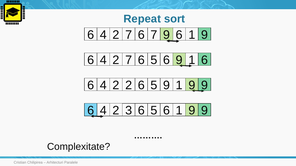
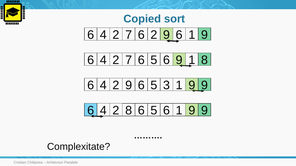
Repeat: Repeat -> Copied (142, 19)
6 7: 7 -> 2 (154, 35)
1 6: 6 -> 8 (204, 60)
4 2 2: 2 -> 9 (129, 85)
5 9: 9 -> 3 (167, 85)
2 3: 3 -> 8 (129, 111)
